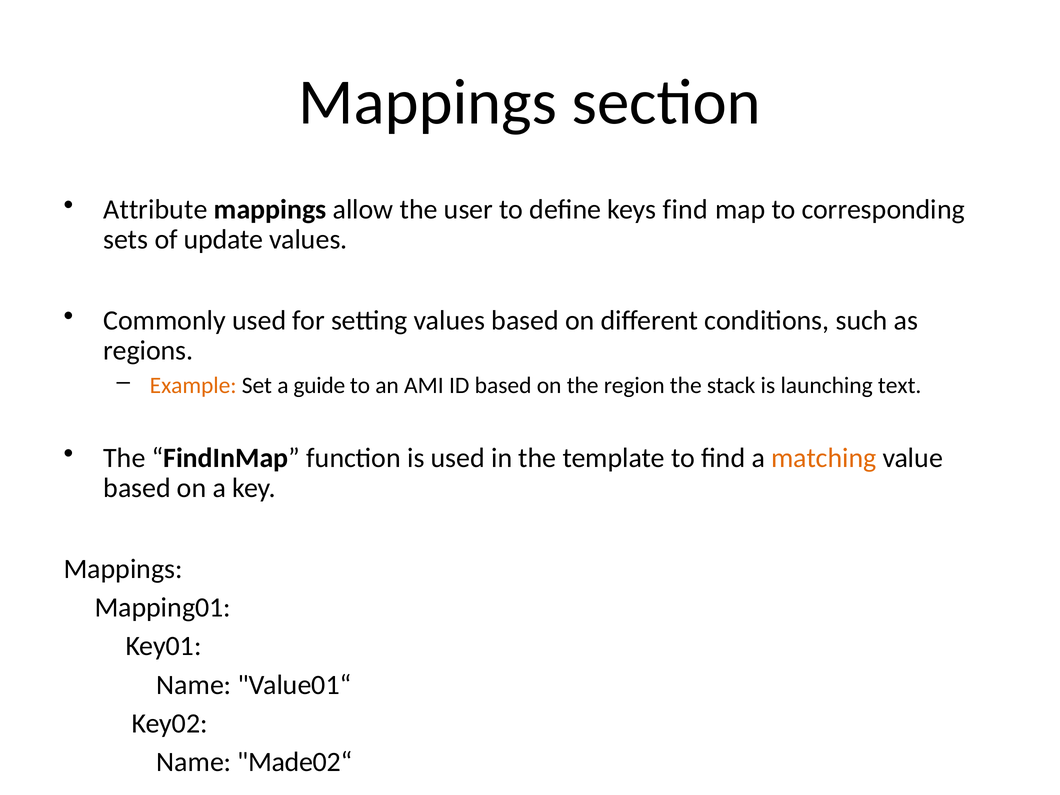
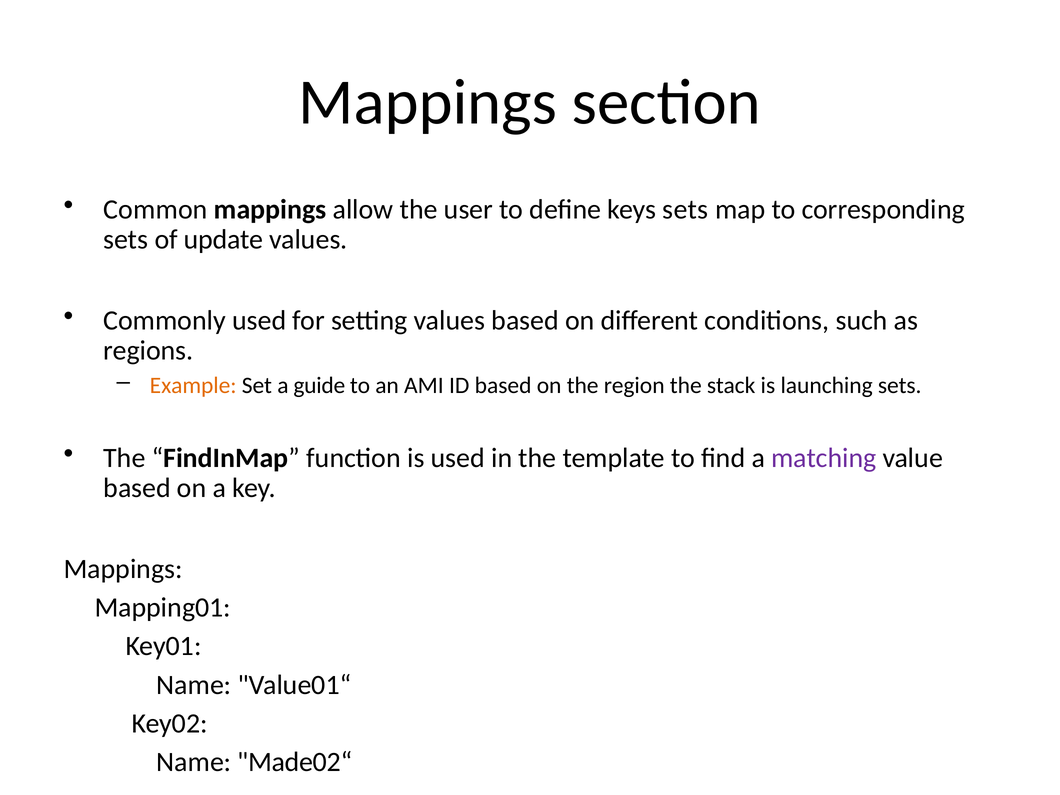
Attribute: Attribute -> Common (155, 210)
keys find: find -> sets (685, 210)
launching text: text -> sets (900, 385)
matching colour: orange -> purple (824, 458)
